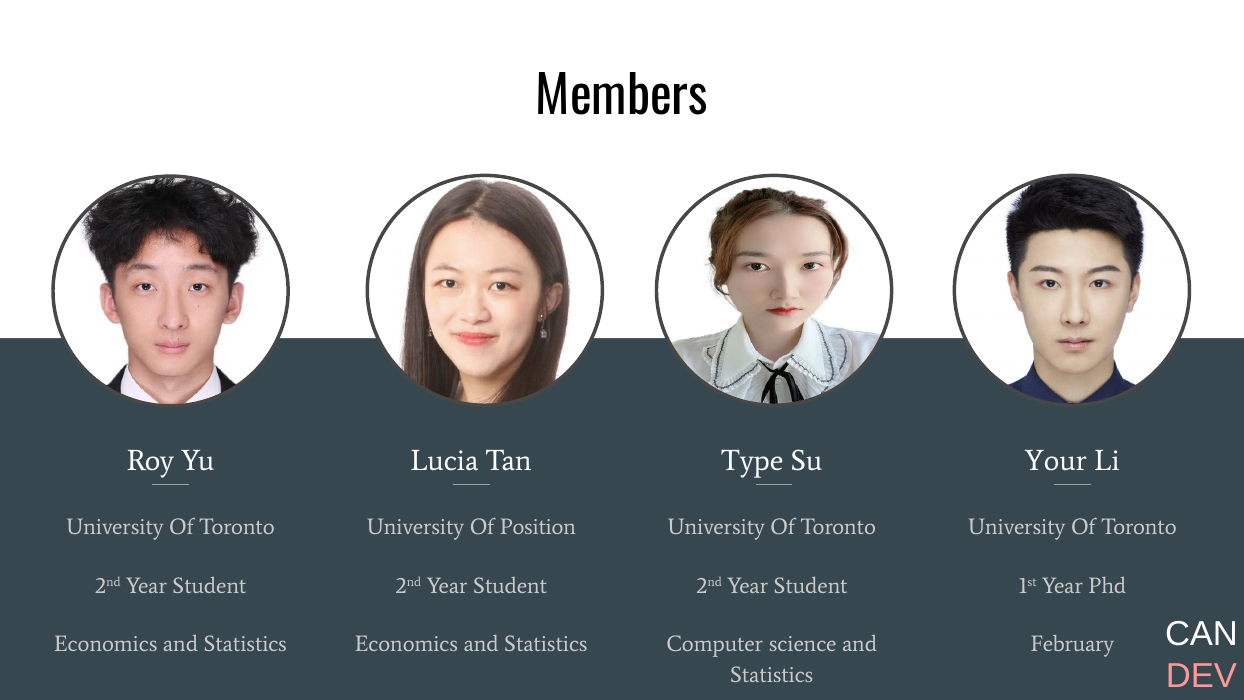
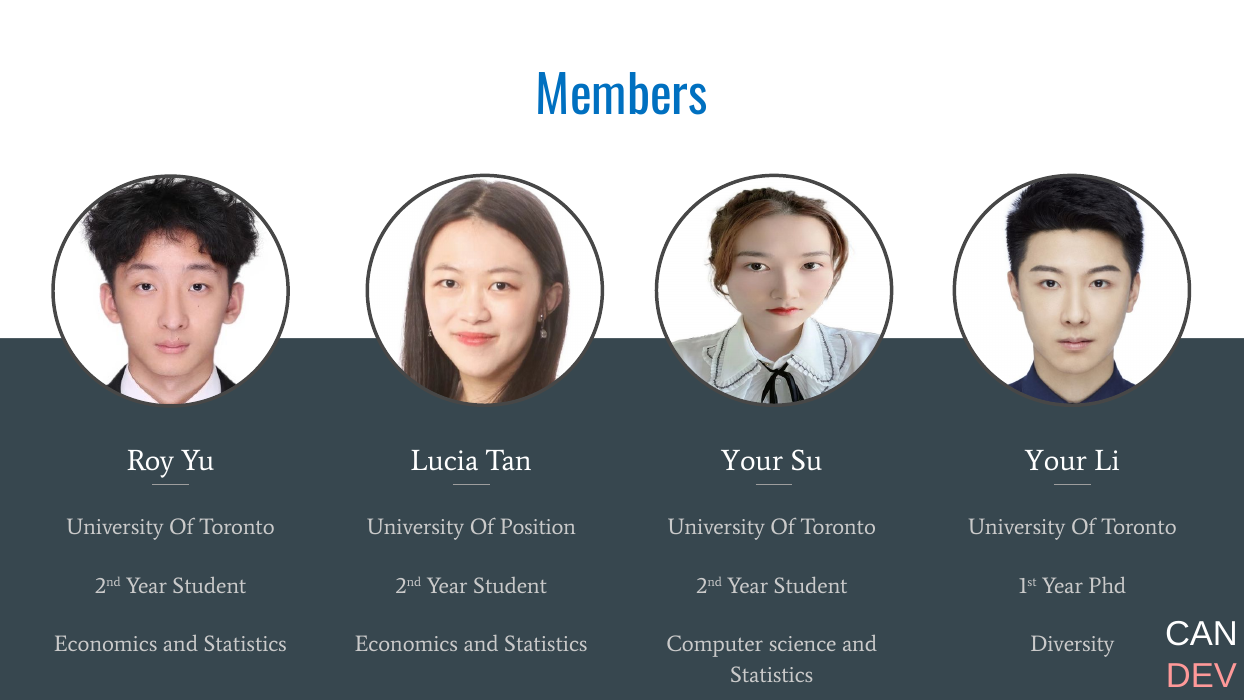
Members colour: black -> blue (622, 98)
Type: Type -> Your (752, 460)
February: February -> Diversity (1072, 644)
